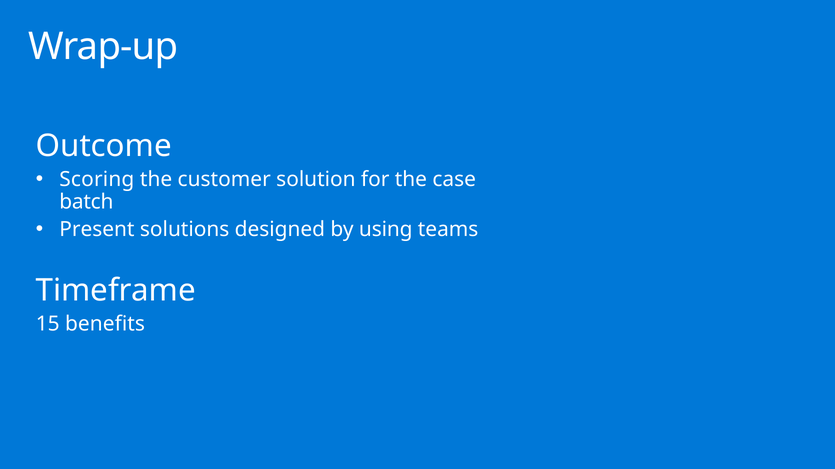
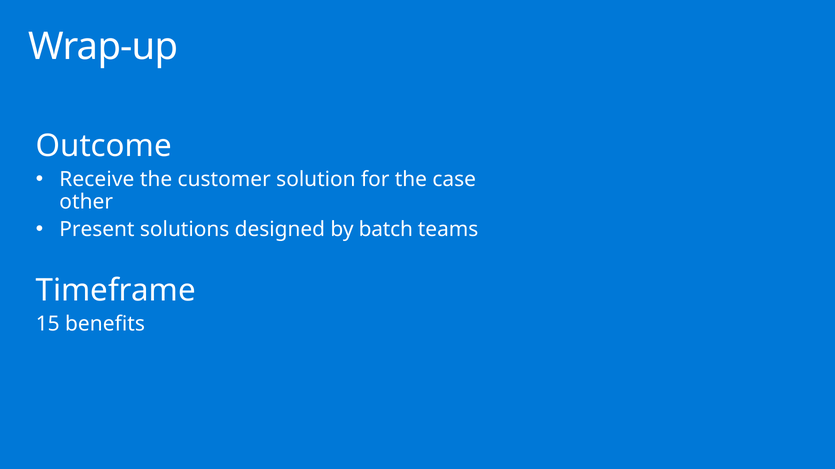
Scoring: Scoring -> Receive (97, 179)
batch: batch -> other (86, 202)
using: using -> batch (386, 230)
